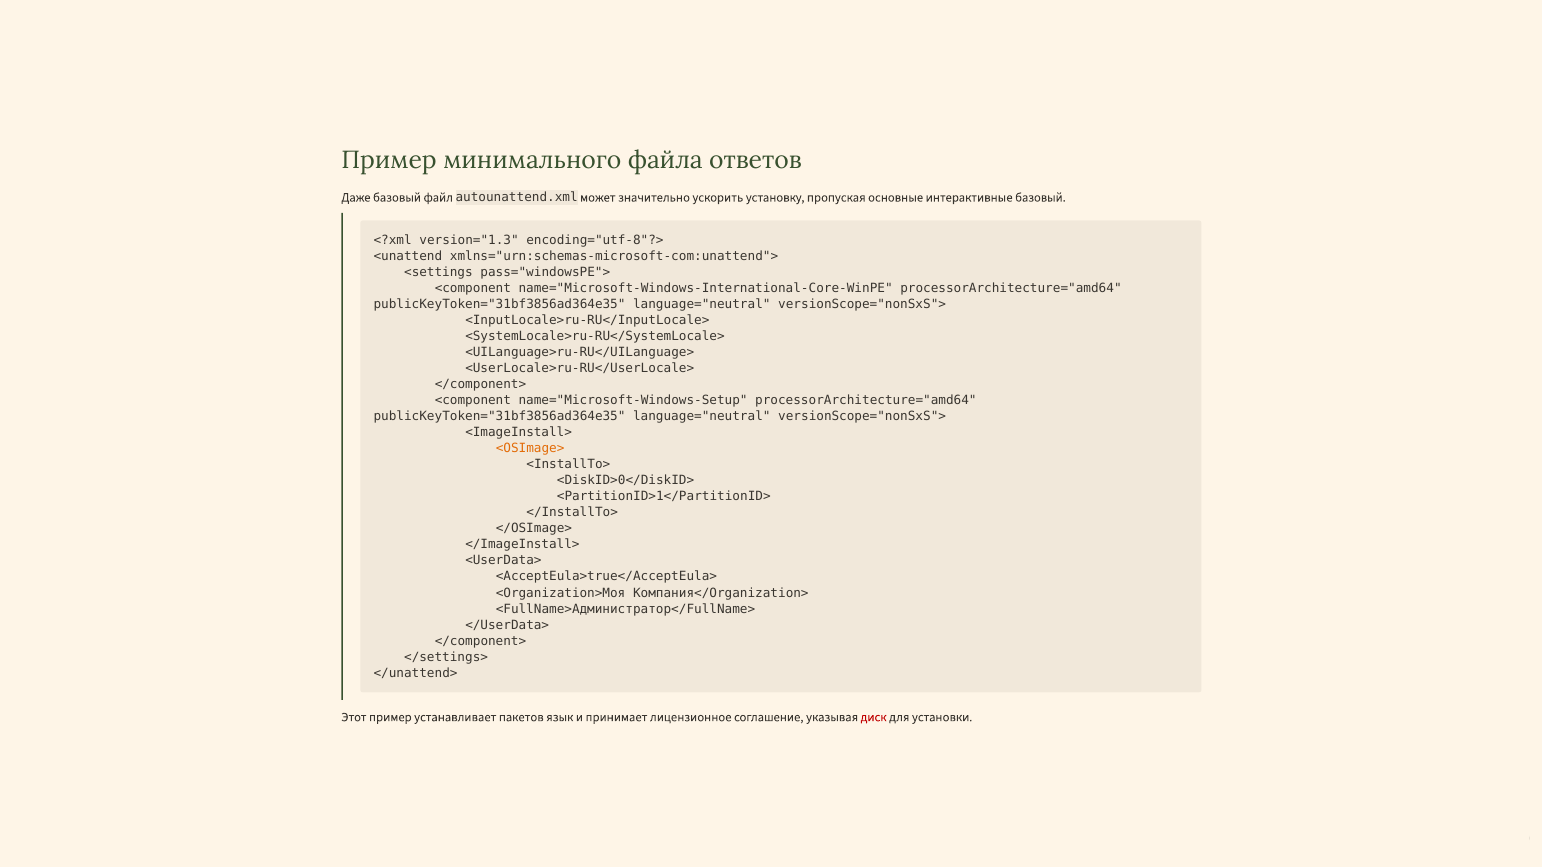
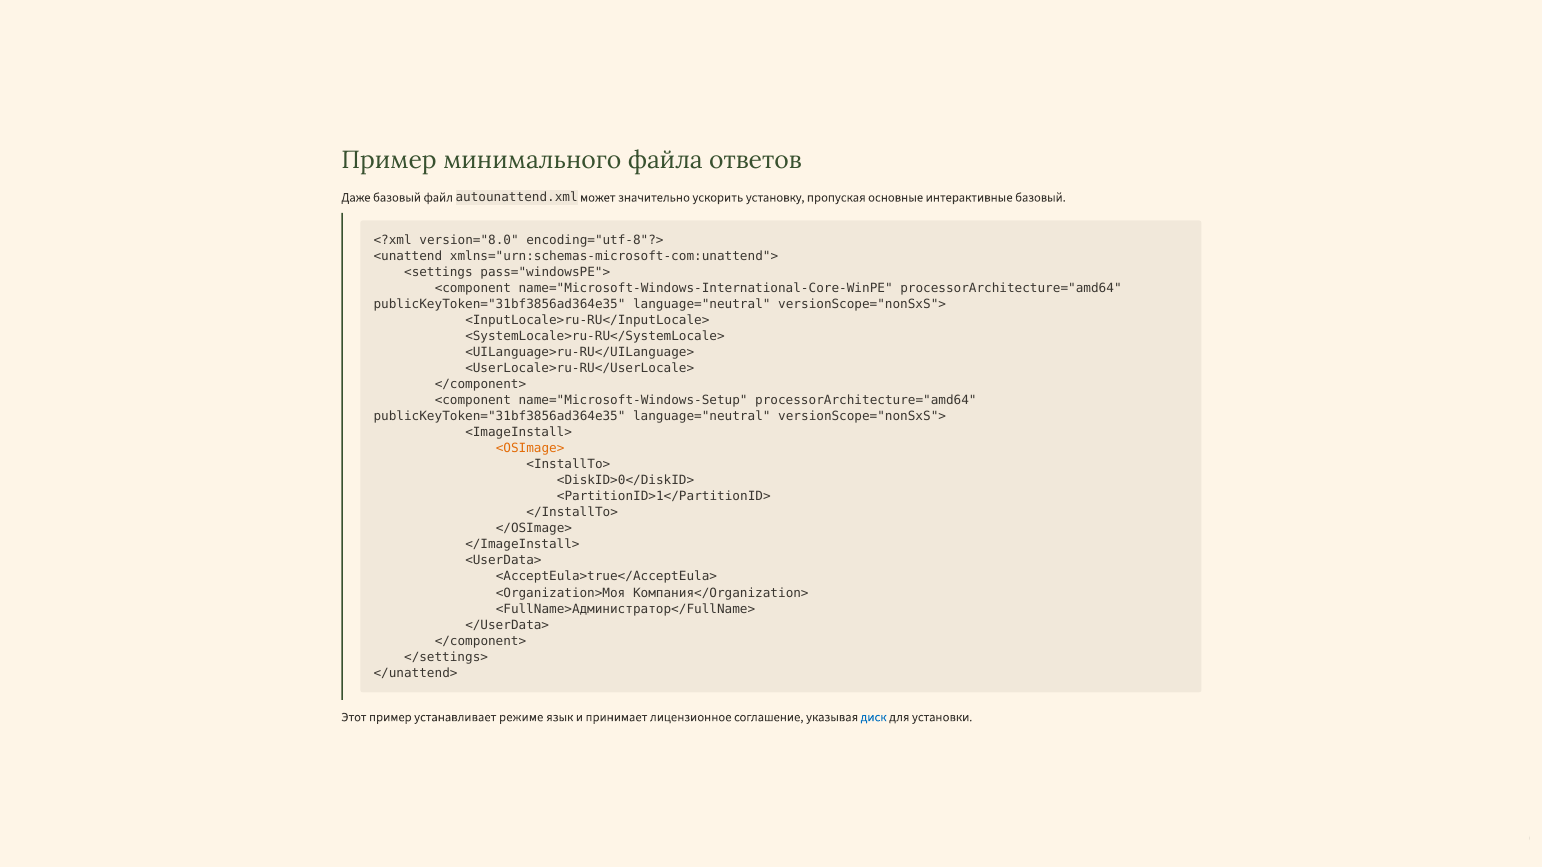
version="1.3: version="1.3 -> version="8.0 (469, 240)
пакетов: пакетов -> режиме (521, 717)
диск colour: red -> blue (874, 717)
